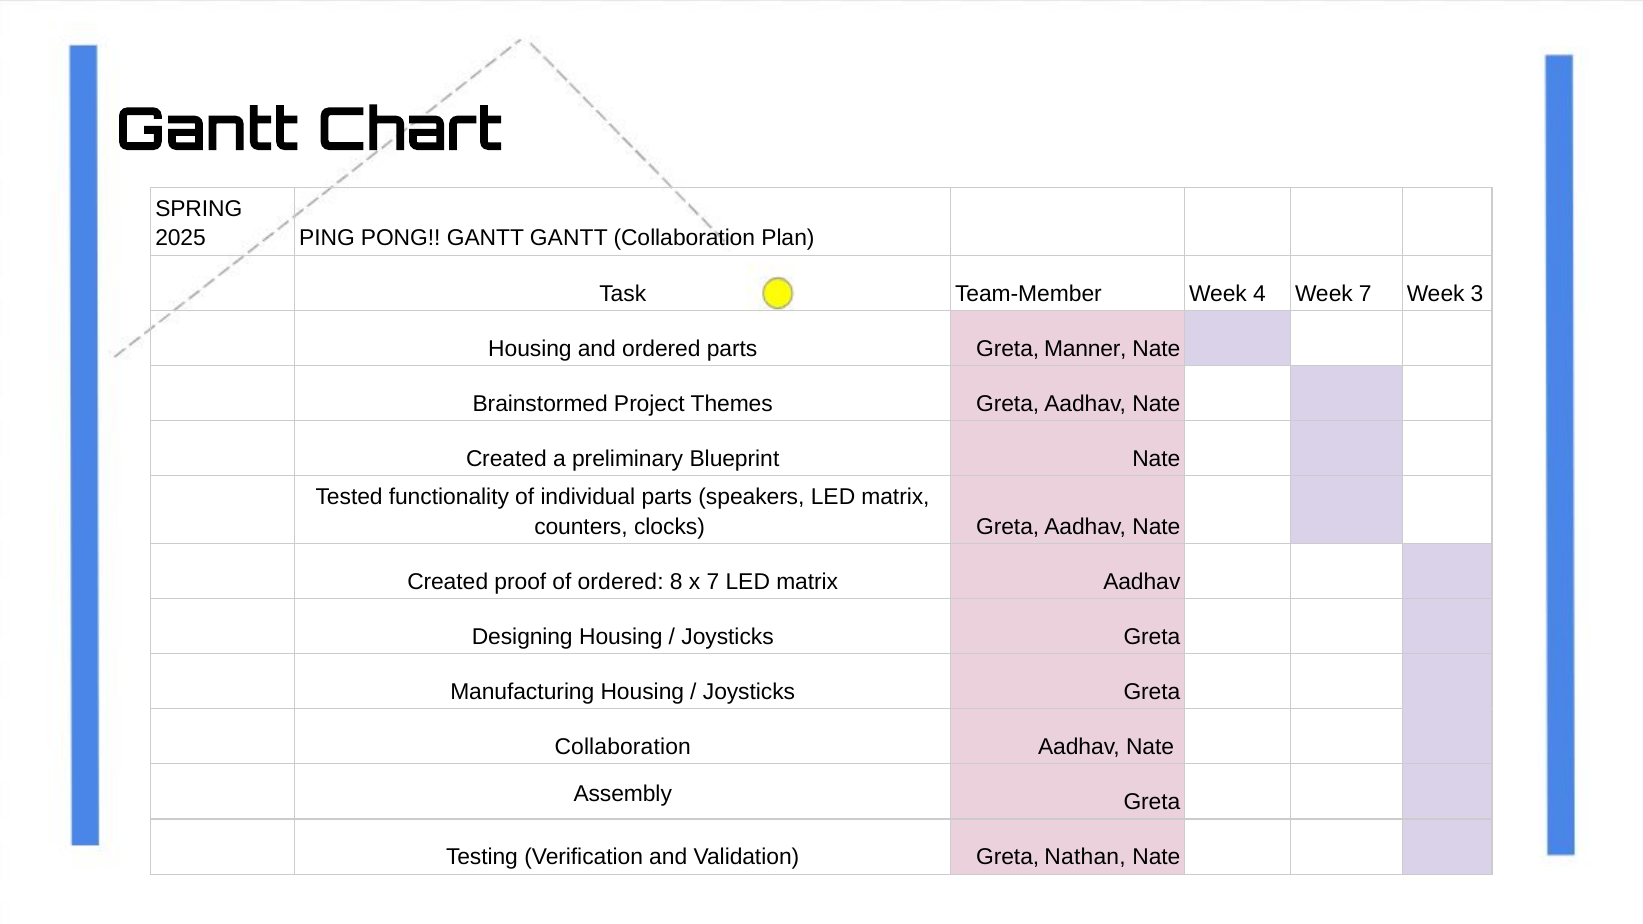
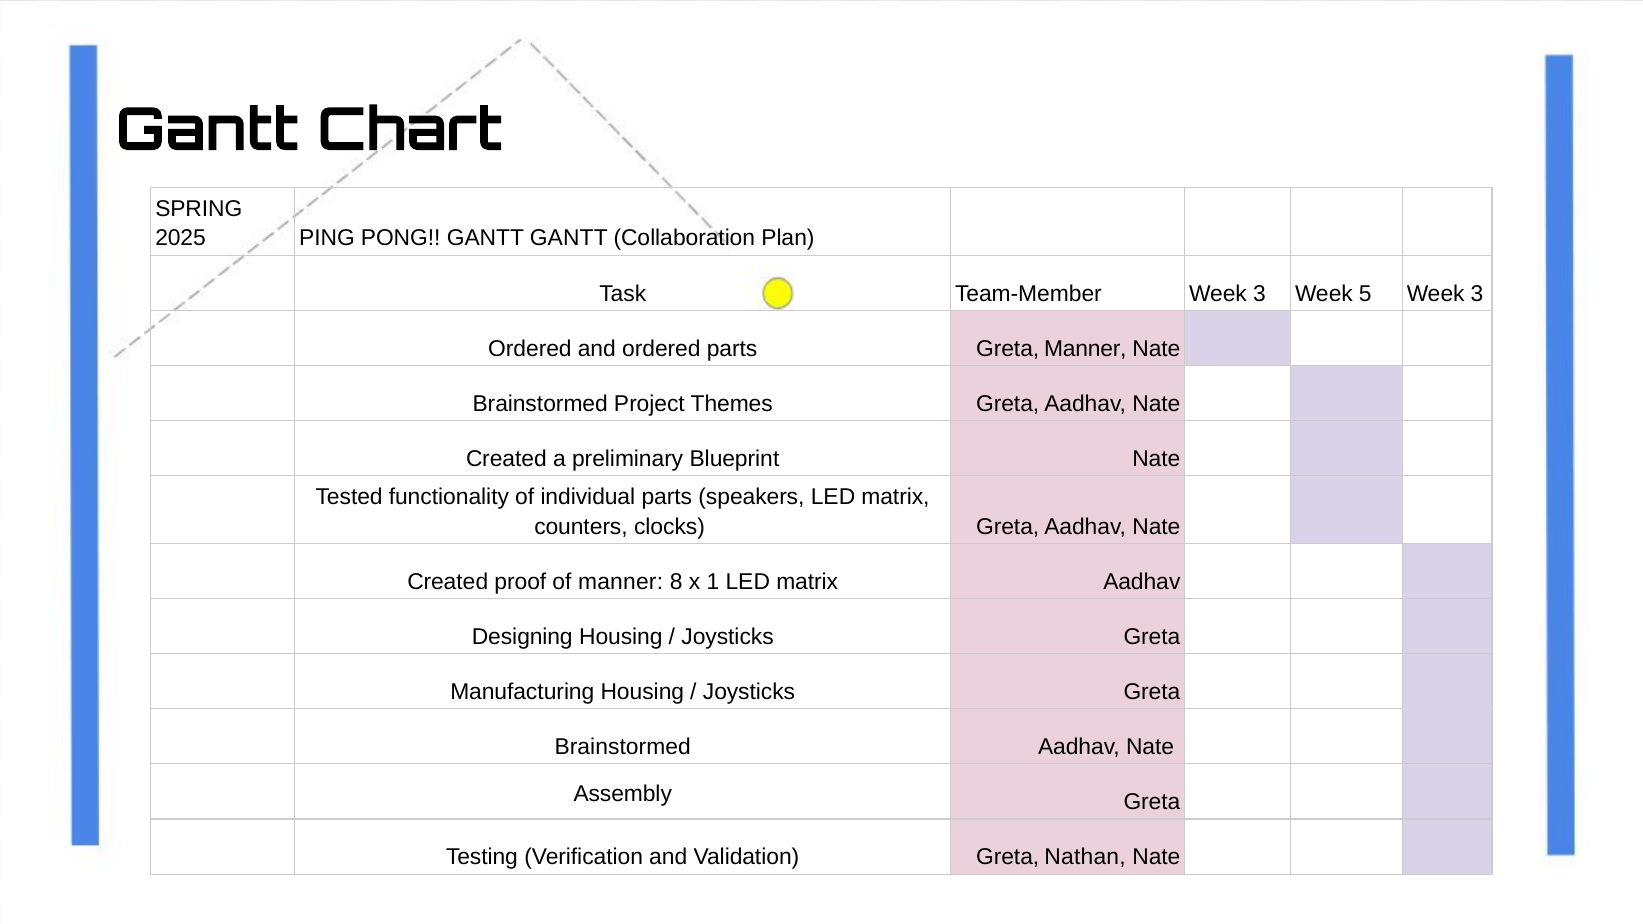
Team-Member Week 4: 4 -> 3 (1259, 294)
Week 7: 7 -> 5 (1365, 294)
Housing: Housing -> Ordered (530, 349)
of ordered: ordered -> manner (621, 582)
x 7: 7 -> 1 (713, 582)
Collaboration: Collaboration -> Brainstormed (623, 747)
